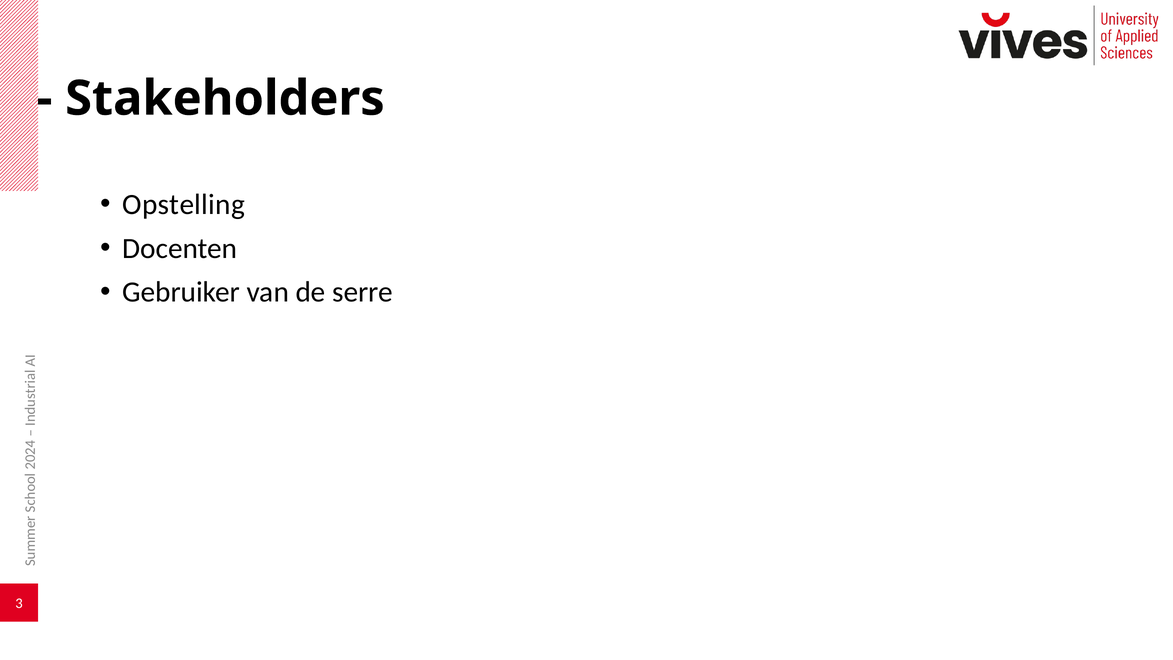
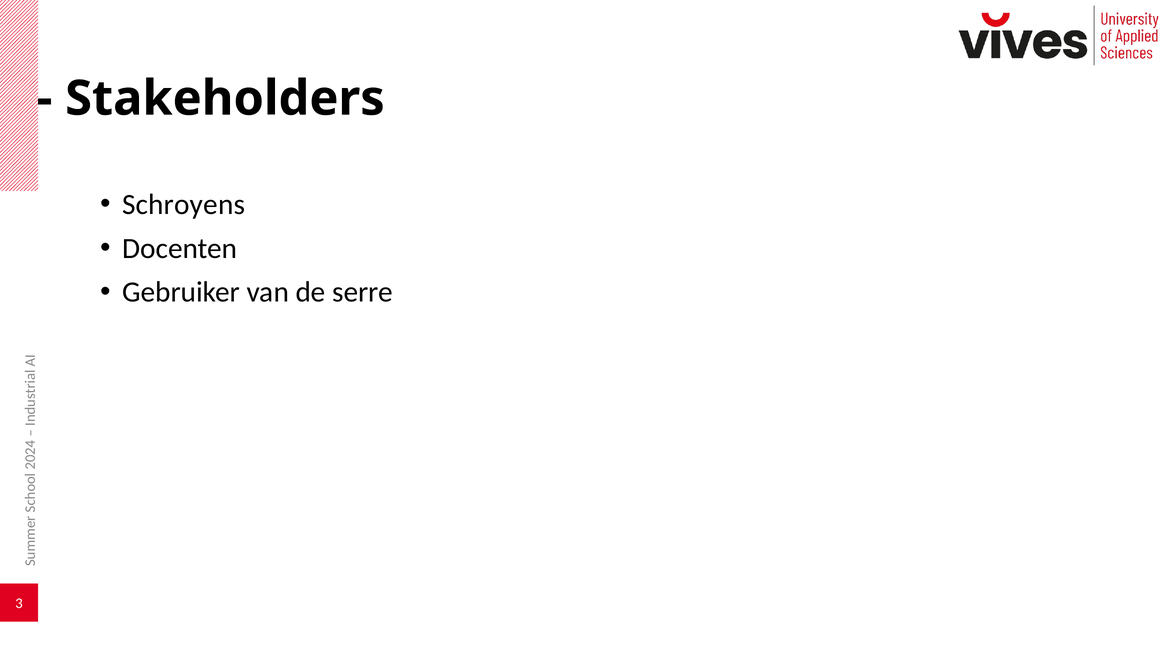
Opstelling: Opstelling -> Schroyens (184, 204)
